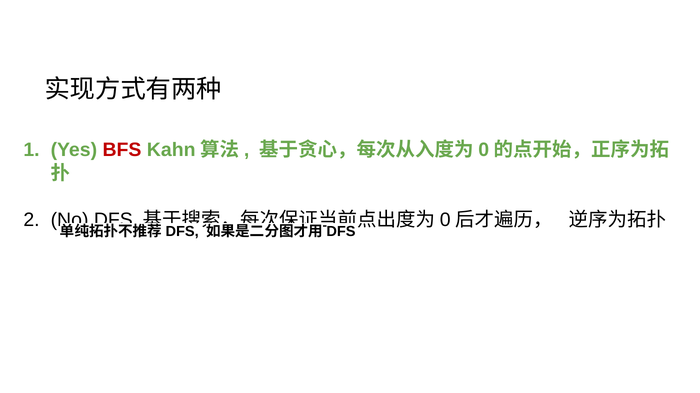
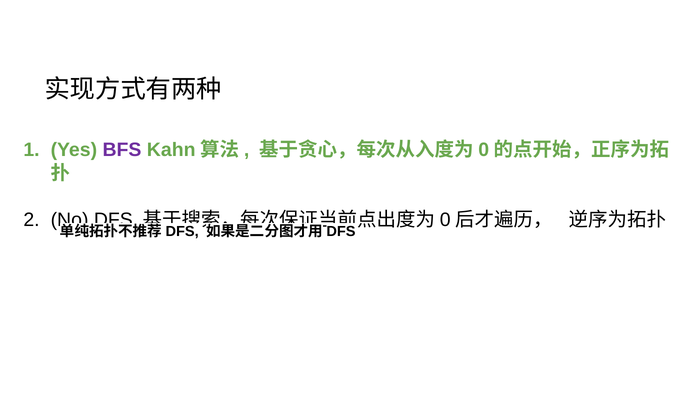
BFS colour: red -> purple (122, 150)
